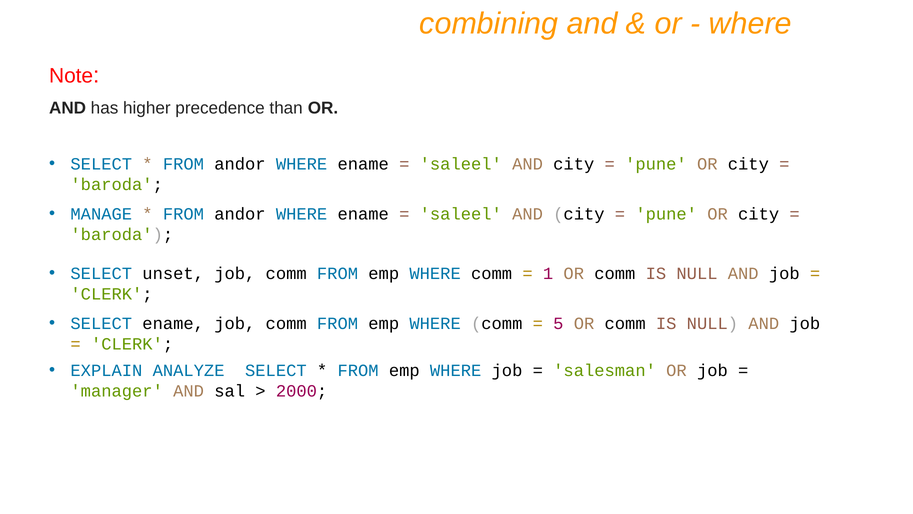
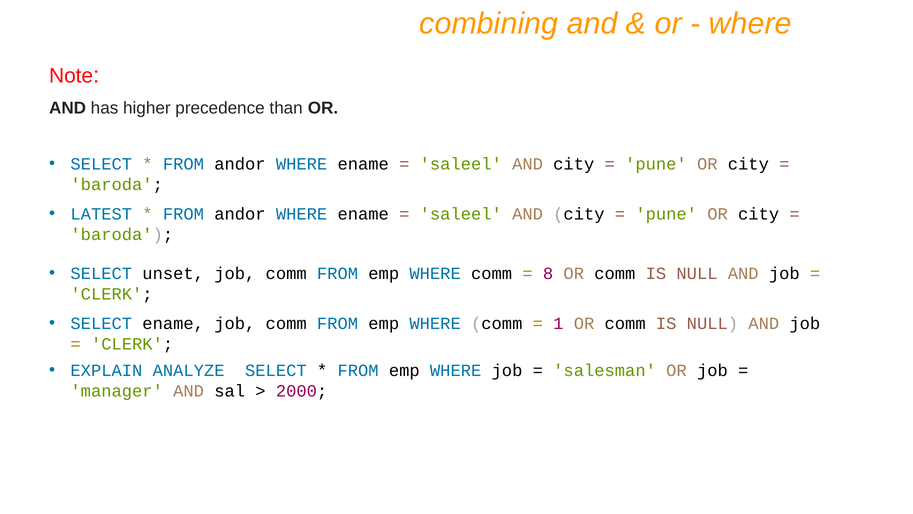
MANAGE: MANAGE -> LATEST (101, 214)
1: 1 -> 8 (548, 273)
5: 5 -> 1 (558, 323)
